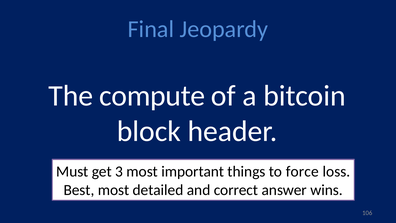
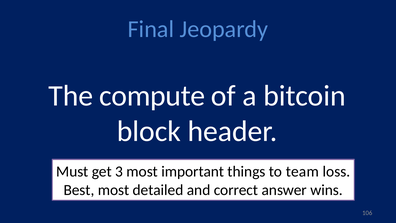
force: force -> team (302, 171)
